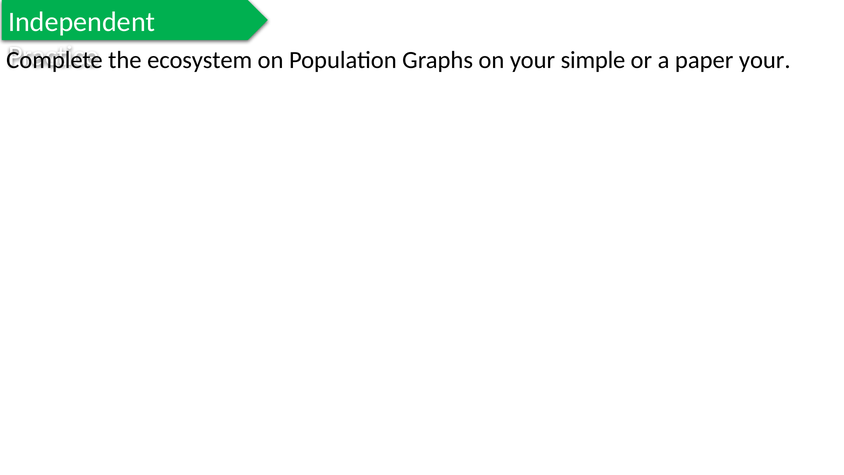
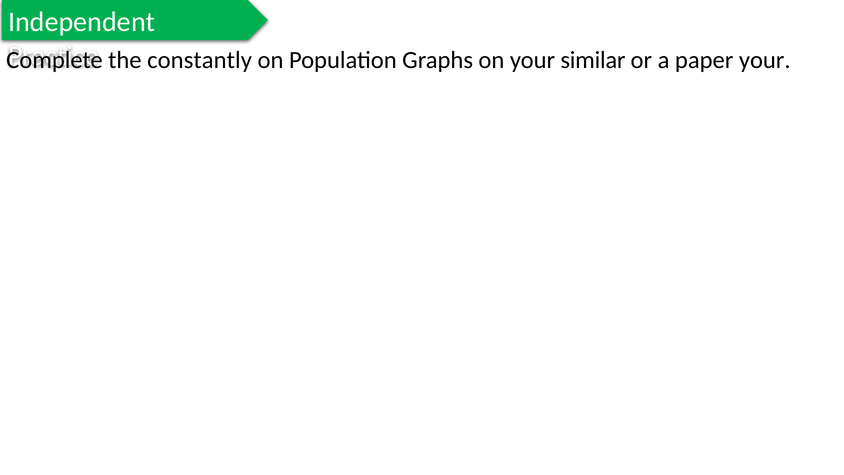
ecosystem: ecosystem -> constantly (200, 60)
simple: simple -> similar (593, 60)
